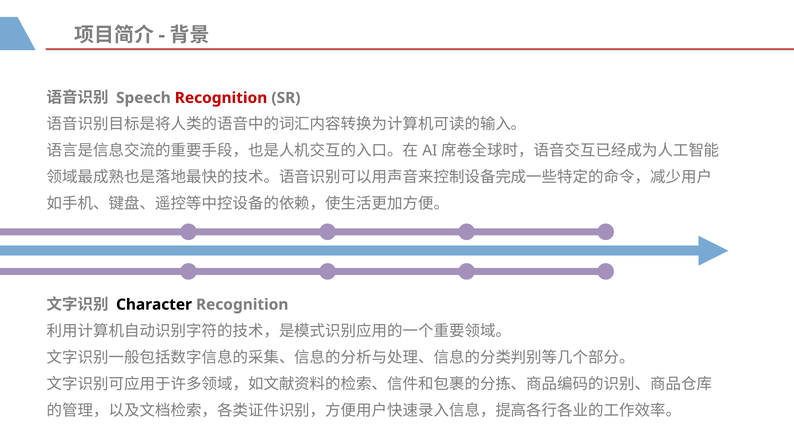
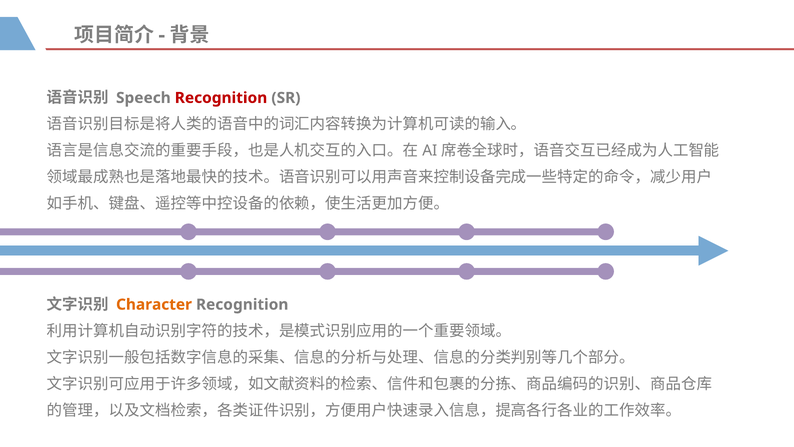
Character colour: black -> orange (154, 304)
